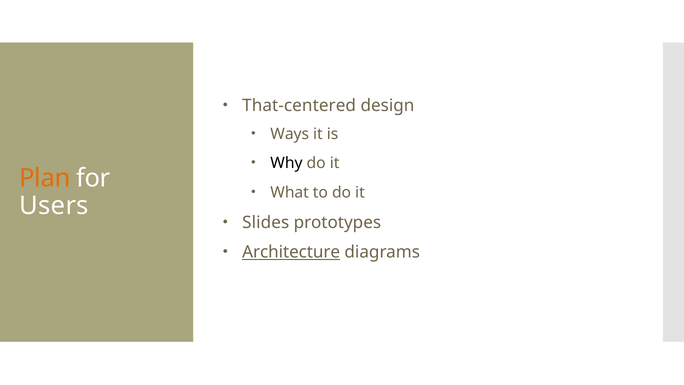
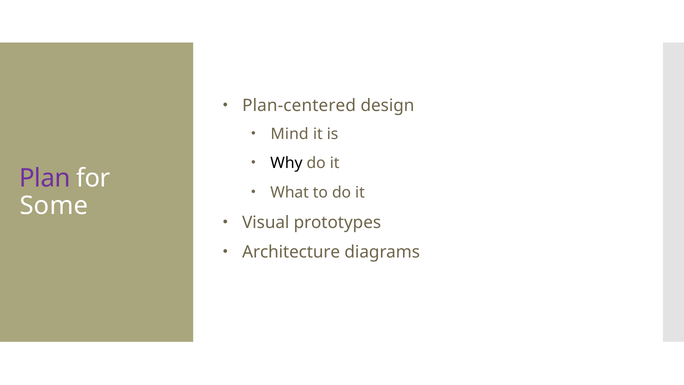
That-centered: That-centered -> Plan-centered (299, 105)
Ways: Ways -> Mind (290, 134)
Plan colour: orange -> purple (45, 178)
Users: Users -> Some (54, 206)
Slides: Slides -> Visual (266, 223)
Architecture underline: present -> none (291, 252)
